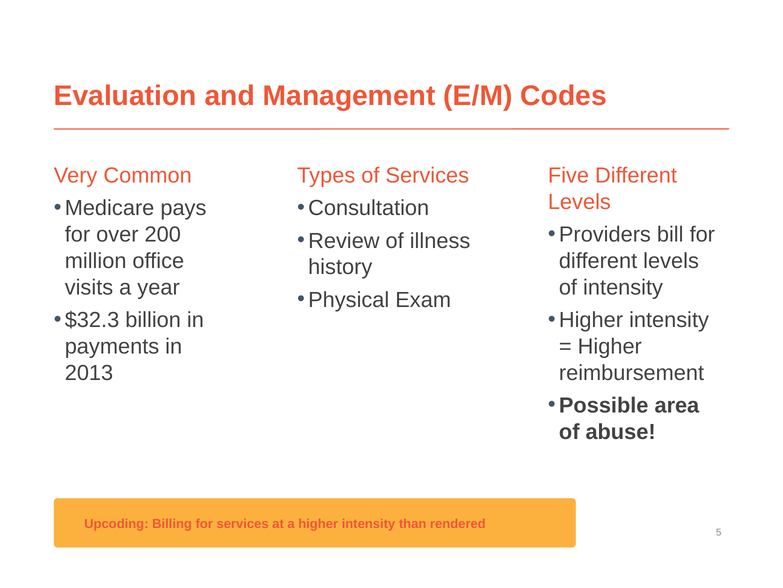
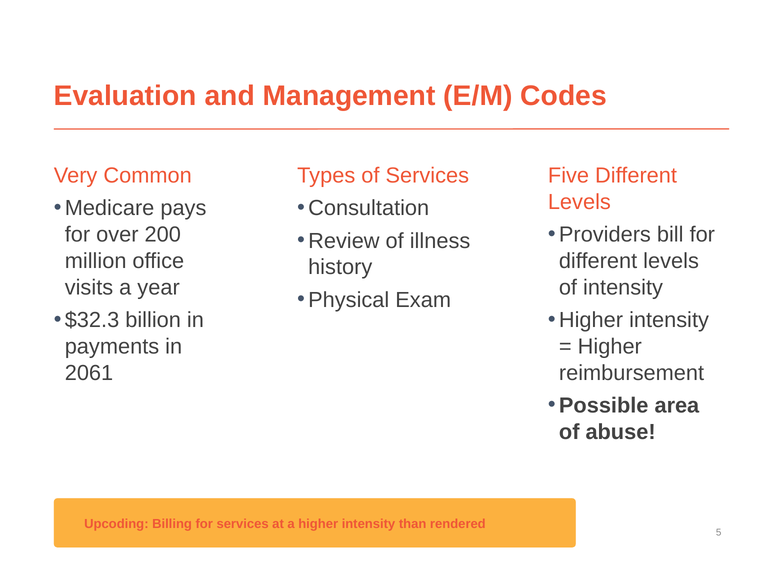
2013: 2013 -> 2061 (89, 372)
